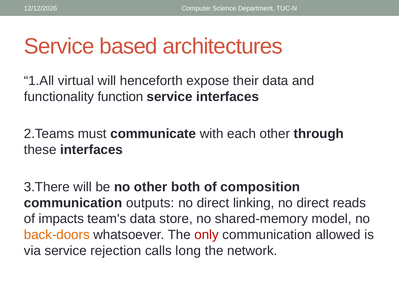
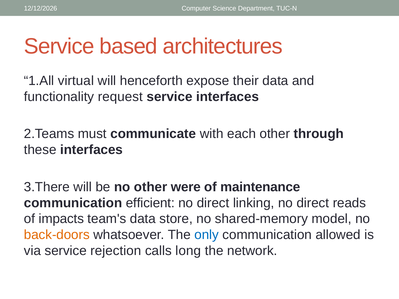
function: function -> request (120, 97)
both: both -> were (186, 187)
composition: composition -> maintenance (260, 187)
outputs: outputs -> efficient (150, 203)
only colour: red -> blue (207, 235)
